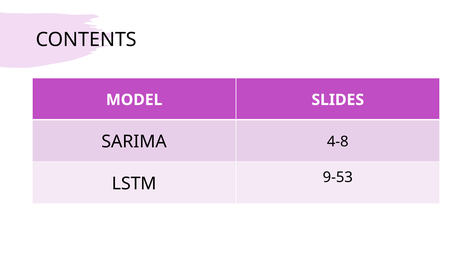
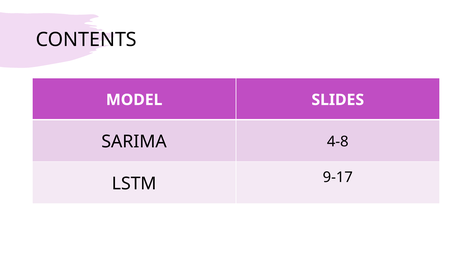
9-53: 9-53 -> 9-17 (338, 177)
